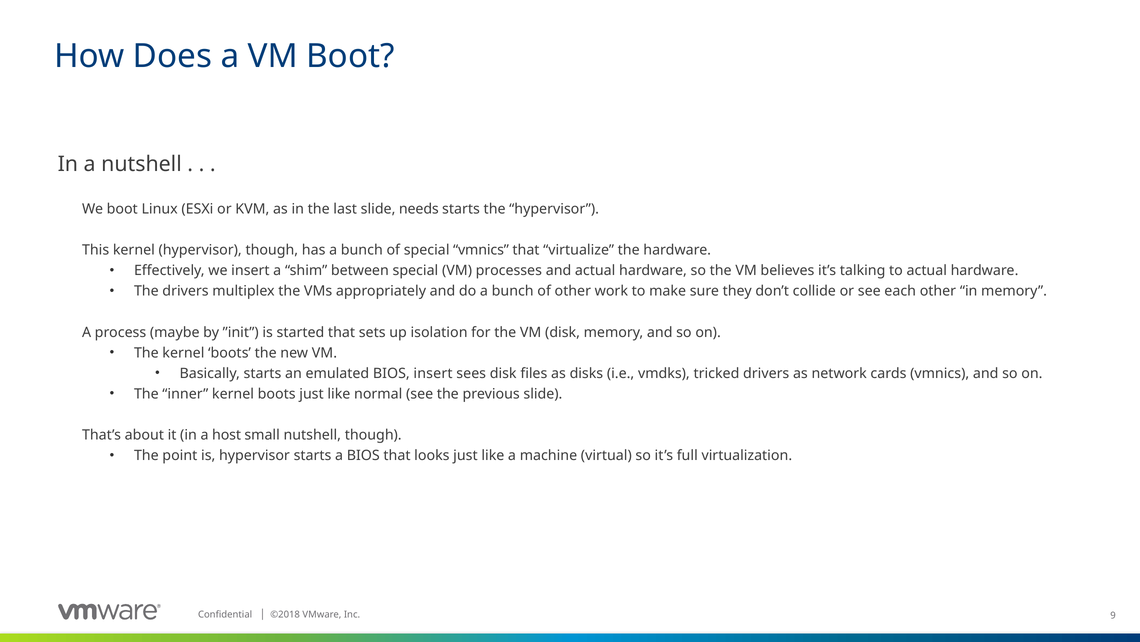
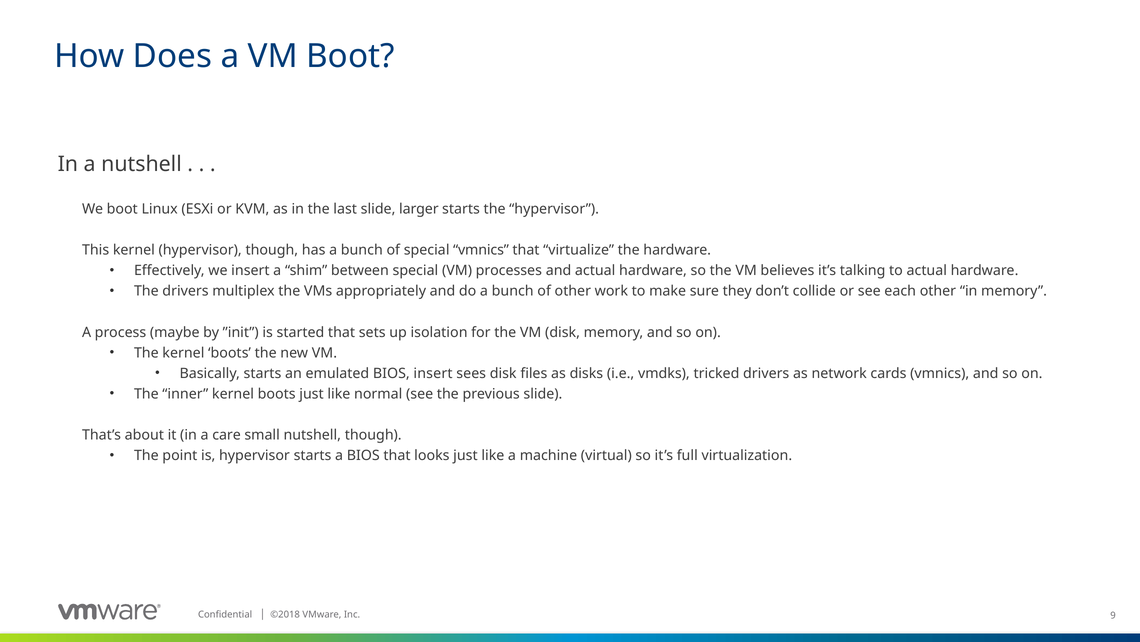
needs: needs -> larger (419, 209)
host: host -> care (227, 435)
